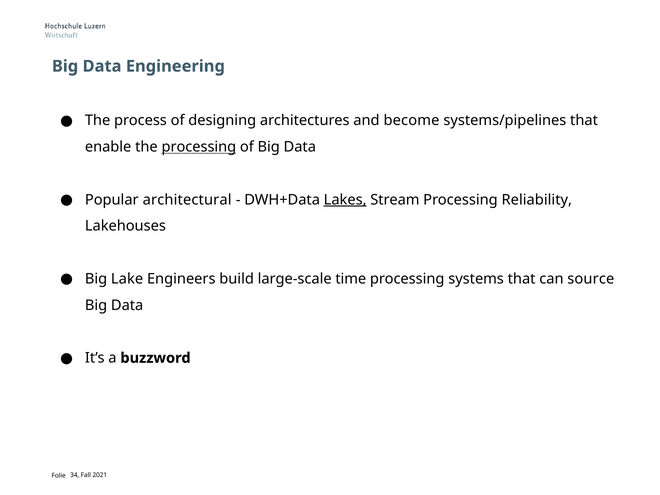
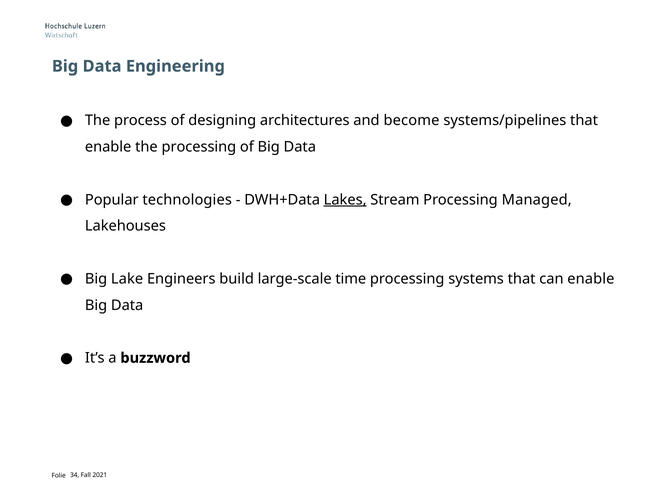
processing underline: present -> none (199, 147)
architectural: architectural -> technologies (187, 200)
Reliability: Reliability -> Managed (537, 200)
can source: source -> enable (591, 279)
